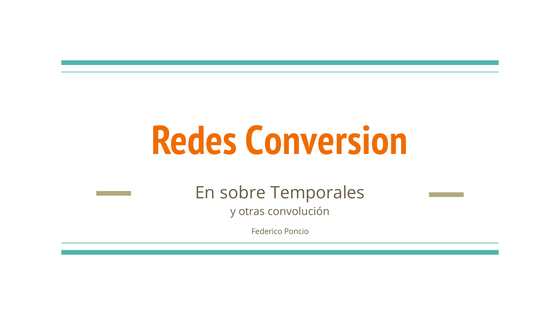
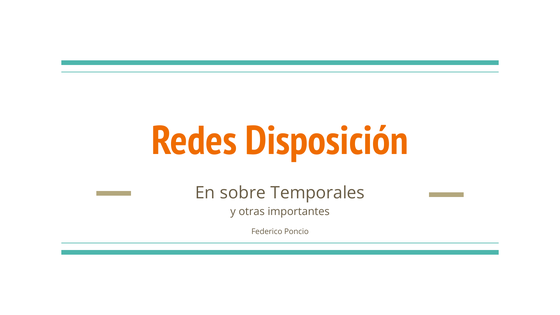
Conversion: Conversion -> Disposición (327, 141)
convolución: convolución -> importantes (299, 212)
